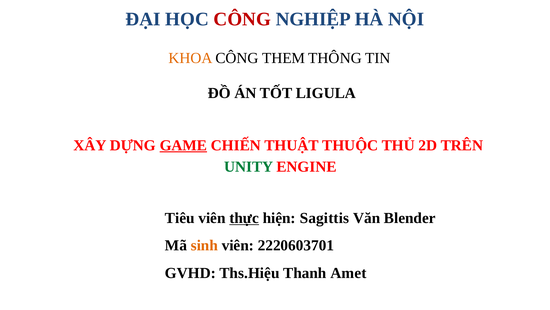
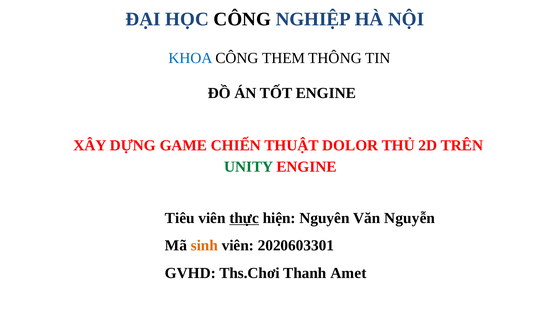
CÔNG colour: red -> black (242, 19)
KHOA colour: orange -> blue (190, 58)
TỐT LIGULA: LIGULA -> ENGINE (326, 93)
GAME underline: present -> none (183, 145)
THUỘC: THUỘC -> DOLOR (350, 145)
Sagittis: Sagittis -> Nguyên (325, 218)
Blender: Blender -> Nguyễn (410, 218)
2220603701: 2220603701 -> 2020603301 (296, 245)
Ths.Hiệu: Ths.Hiệu -> Ths.Chơi (250, 273)
